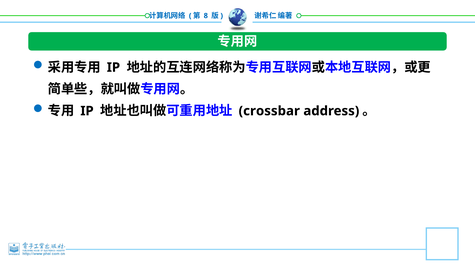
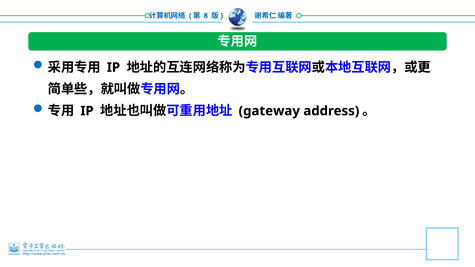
crossbar: crossbar -> gateway (269, 111)
